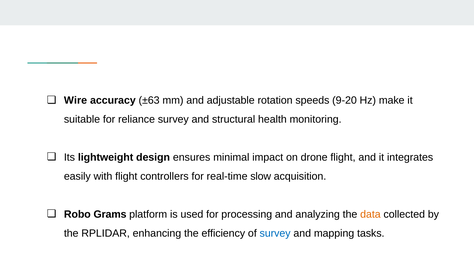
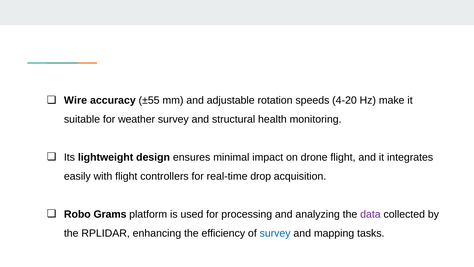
±63: ±63 -> ±55 (149, 100)
9-20: 9-20 -> 4-20 (345, 100)
reliance: reliance -> weather (137, 119)
slow: slow -> drop (261, 176)
data colour: orange -> purple (370, 214)
